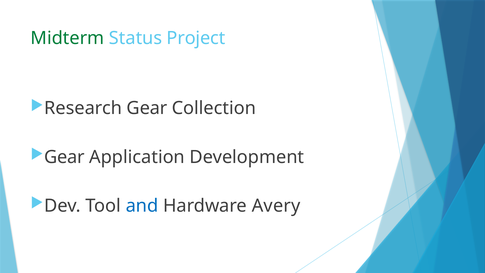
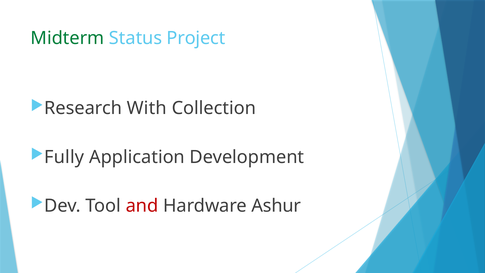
Research Gear: Gear -> With (147, 108)
Gear: Gear -> Fully (64, 157)
and colour: blue -> red (142, 206)
Avery: Avery -> Ashur (276, 206)
